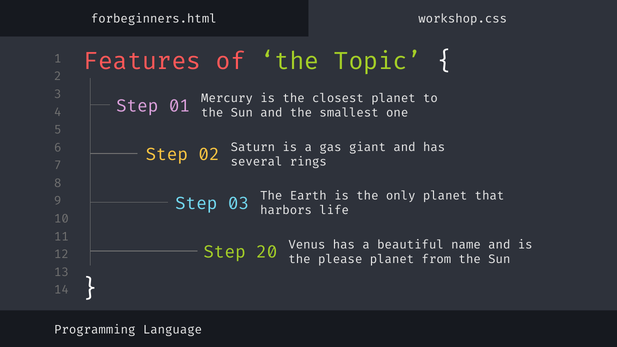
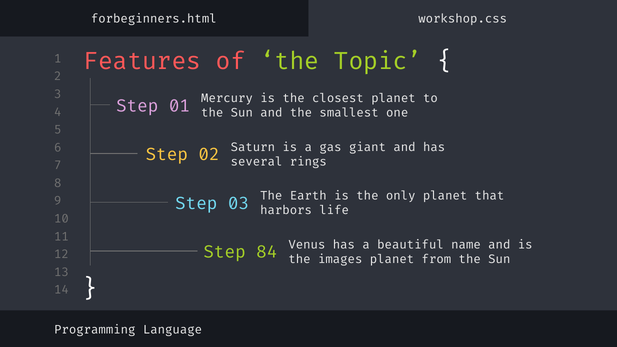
20: 20 -> 84 (267, 252)
please: please -> images (340, 259)
